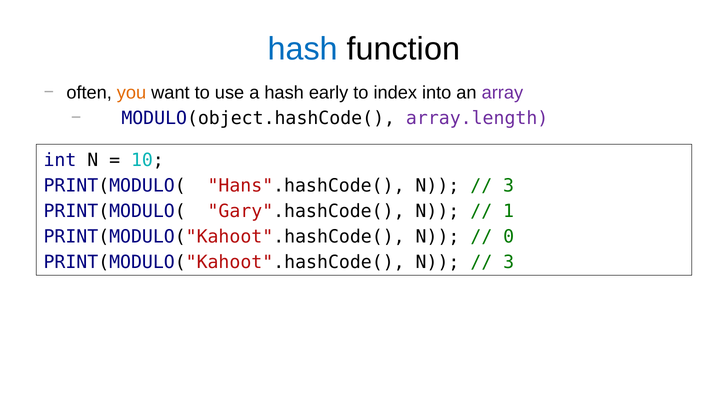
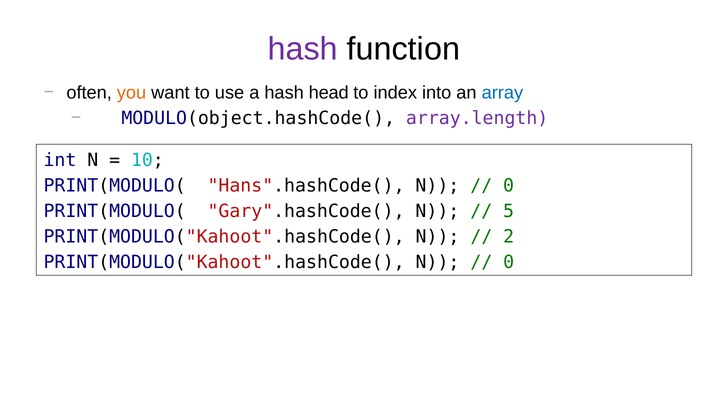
hash colour: blue -> purple (303, 49)
early: early -> head (329, 93)
array colour: purple -> blue (502, 93)
3: 3 -> 0 (509, 185)
1: 1 -> 5 (509, 211)
0: 0 -> 2 (509, 236)
3: 3 -> 0 (509, 262)
